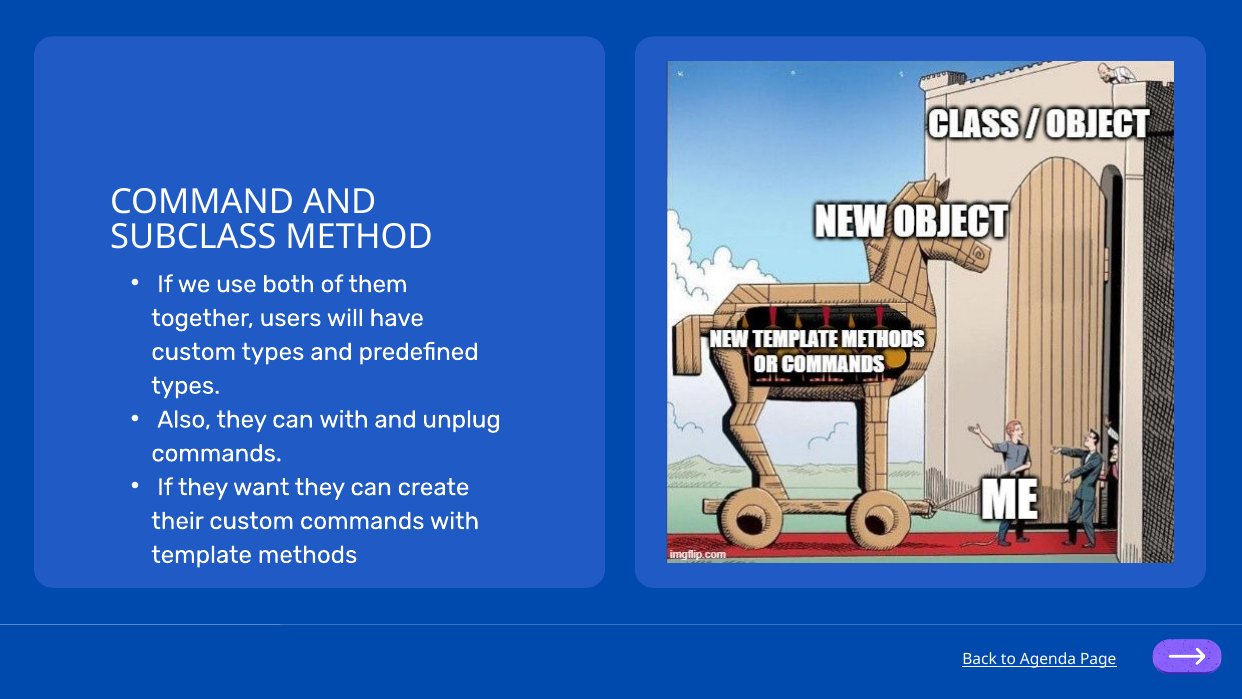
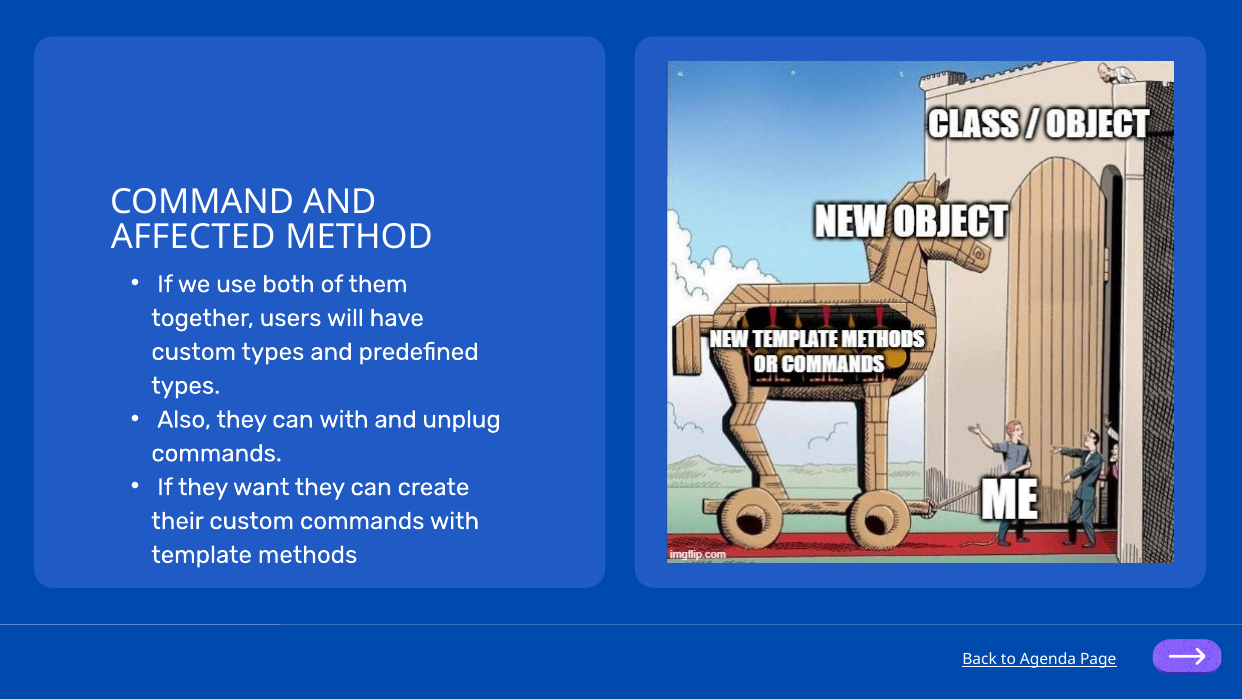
SUBCLASS: SUBCLASS -> AFFECTED (193, 237)
